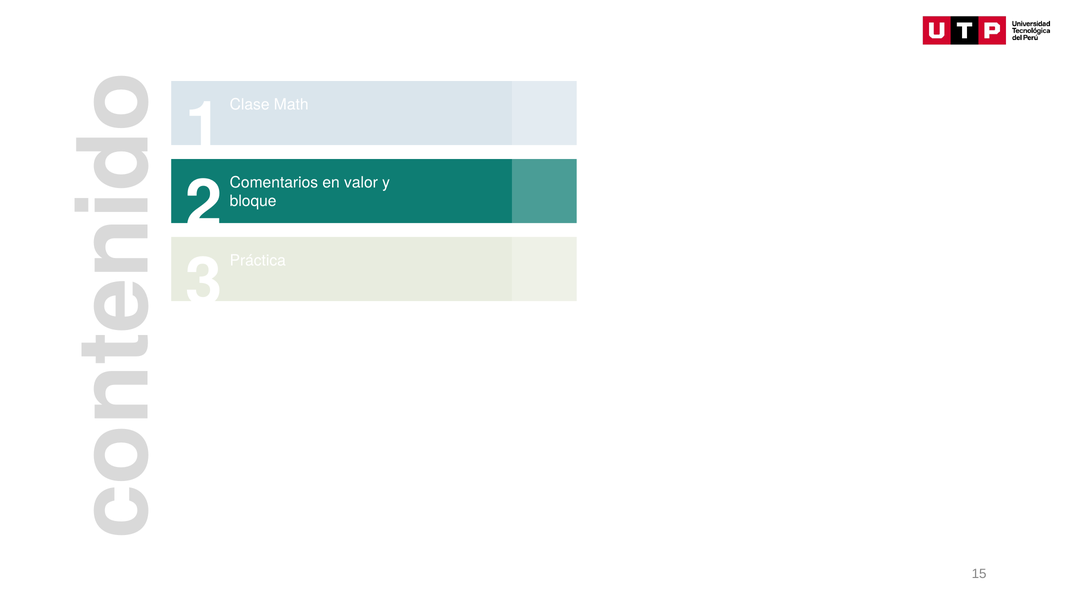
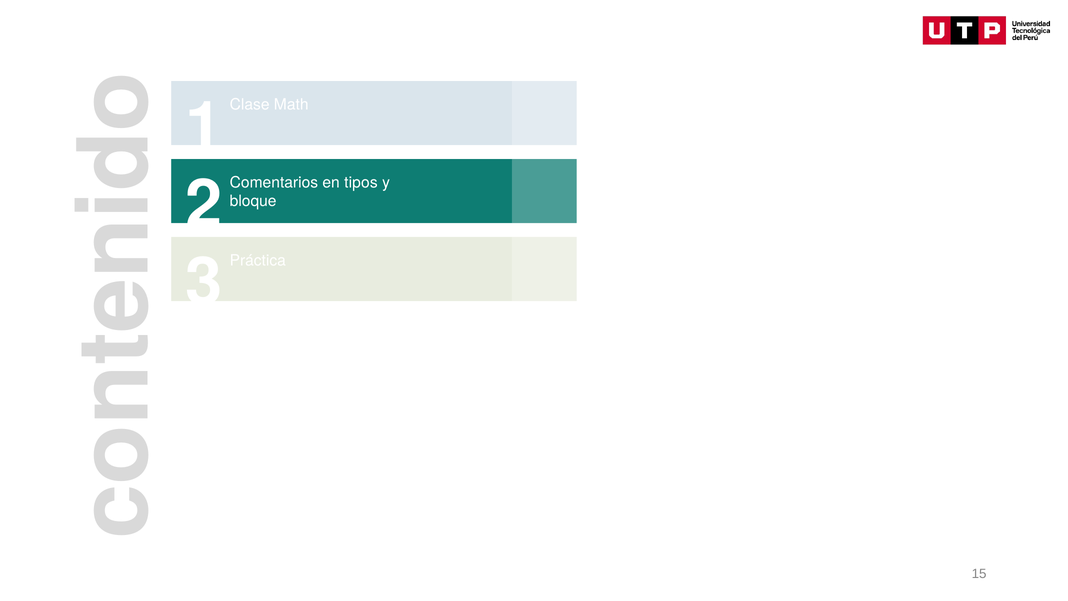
valor: valor -> tipos (361, 182)
